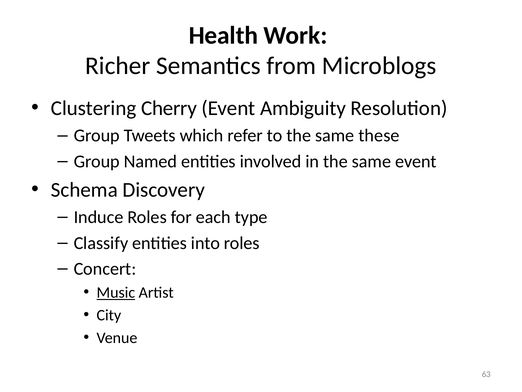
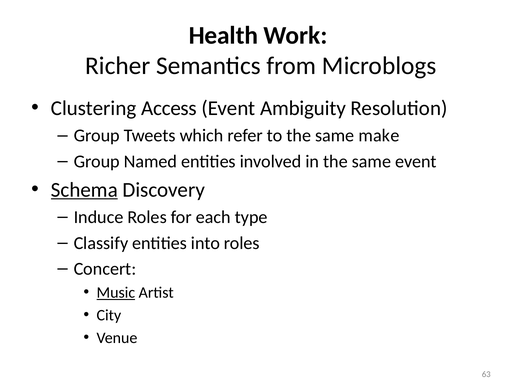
Cherry: Cherry -> Access (169, 108)
these: these -> make (379, 135)
Schema underline: none -> present (84, 190)
